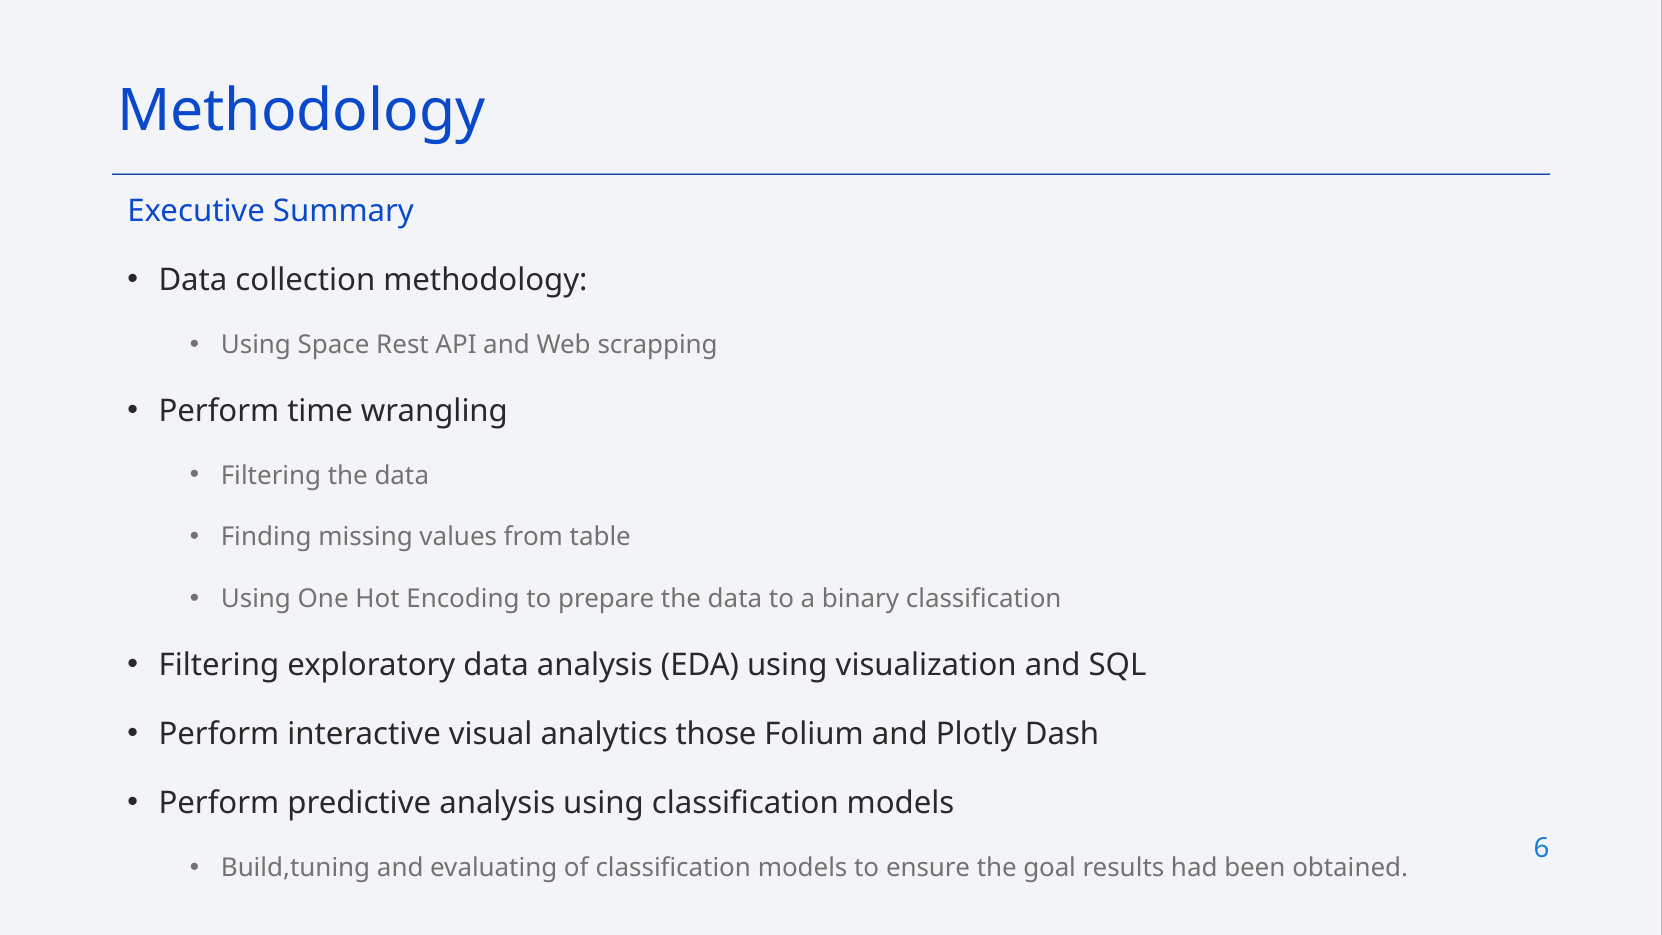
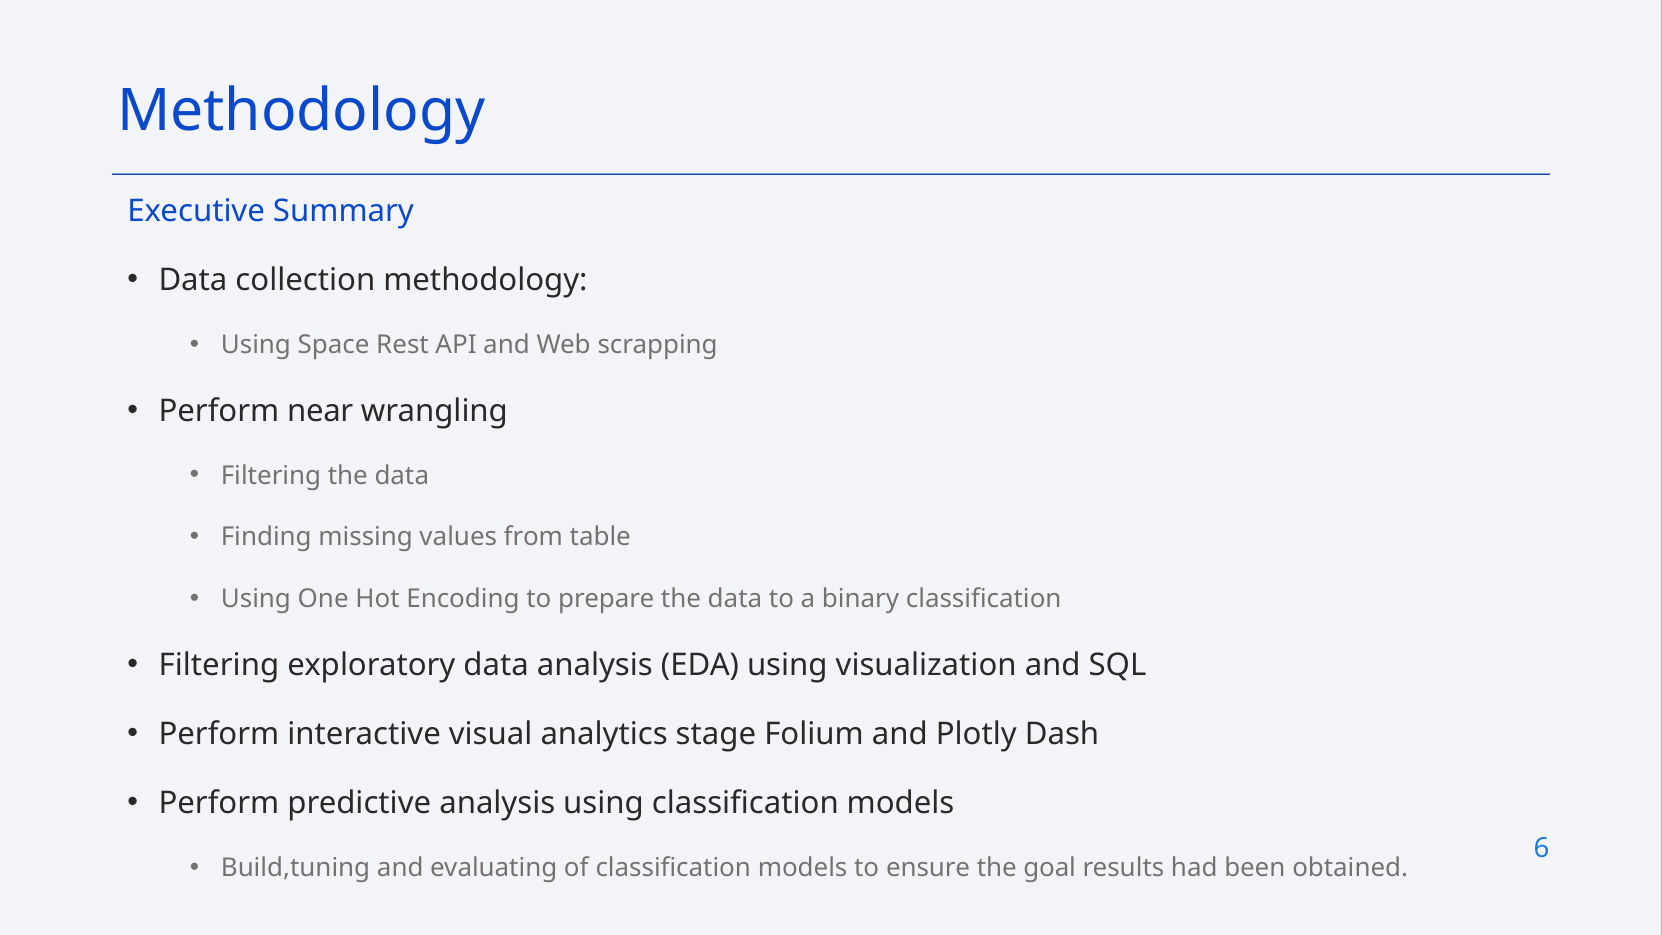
time: time -> near (320, 411)
those: those -> stage (716, 734)
